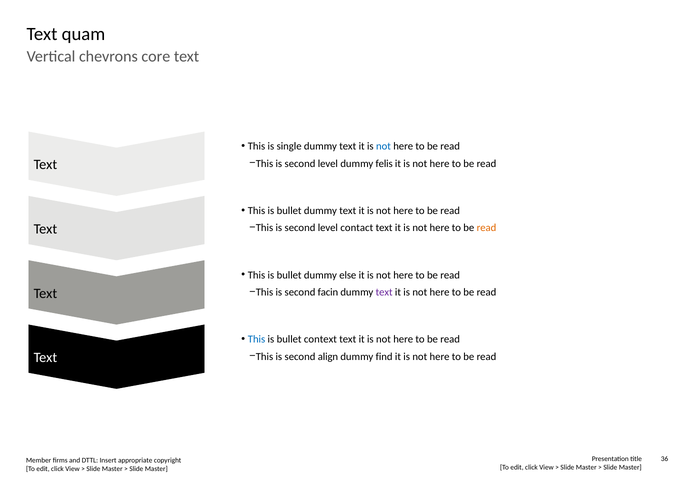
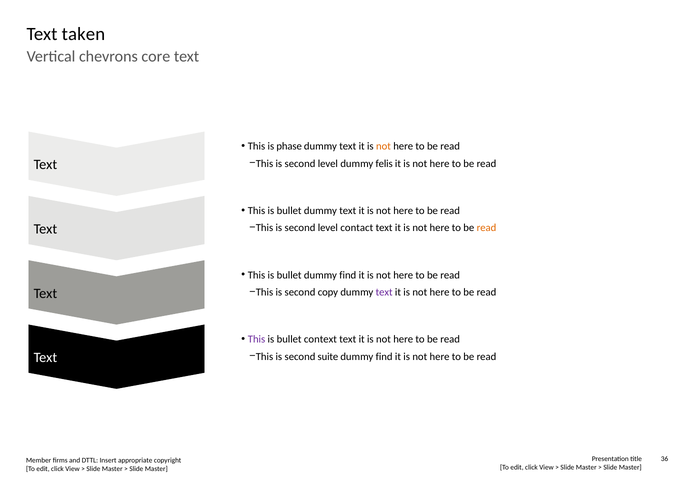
quam: quam -> taken (83, 34)
single: single -> phase (289, 146)
not colour: blue -> orange (383, 146)
bullet dummy else: else -> find (348, 275)
facin: facin -> copy (328, 292)
This colour: blue -> purple (257, 339)
align: align -> suite (328, 357)
